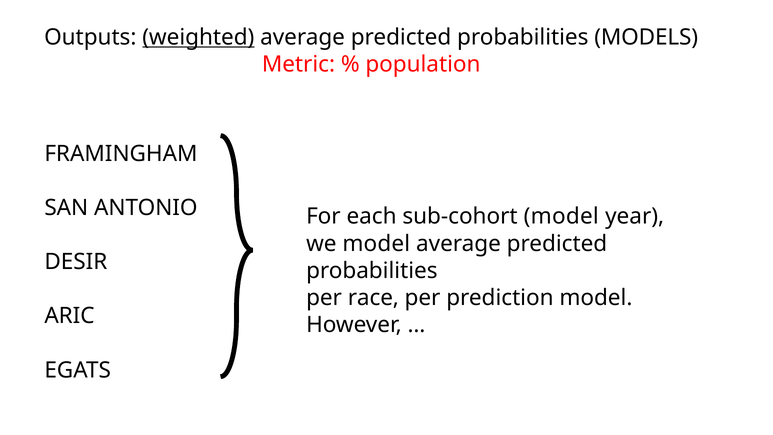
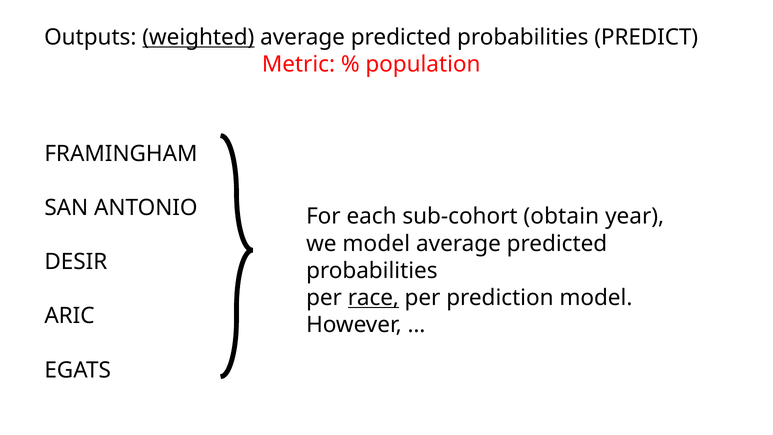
MODELS: MODELS -> PREDICT (646, 37)
sub-cohort model: model -> obtain (561, 216)
race underline: none -> present (373, 298)
